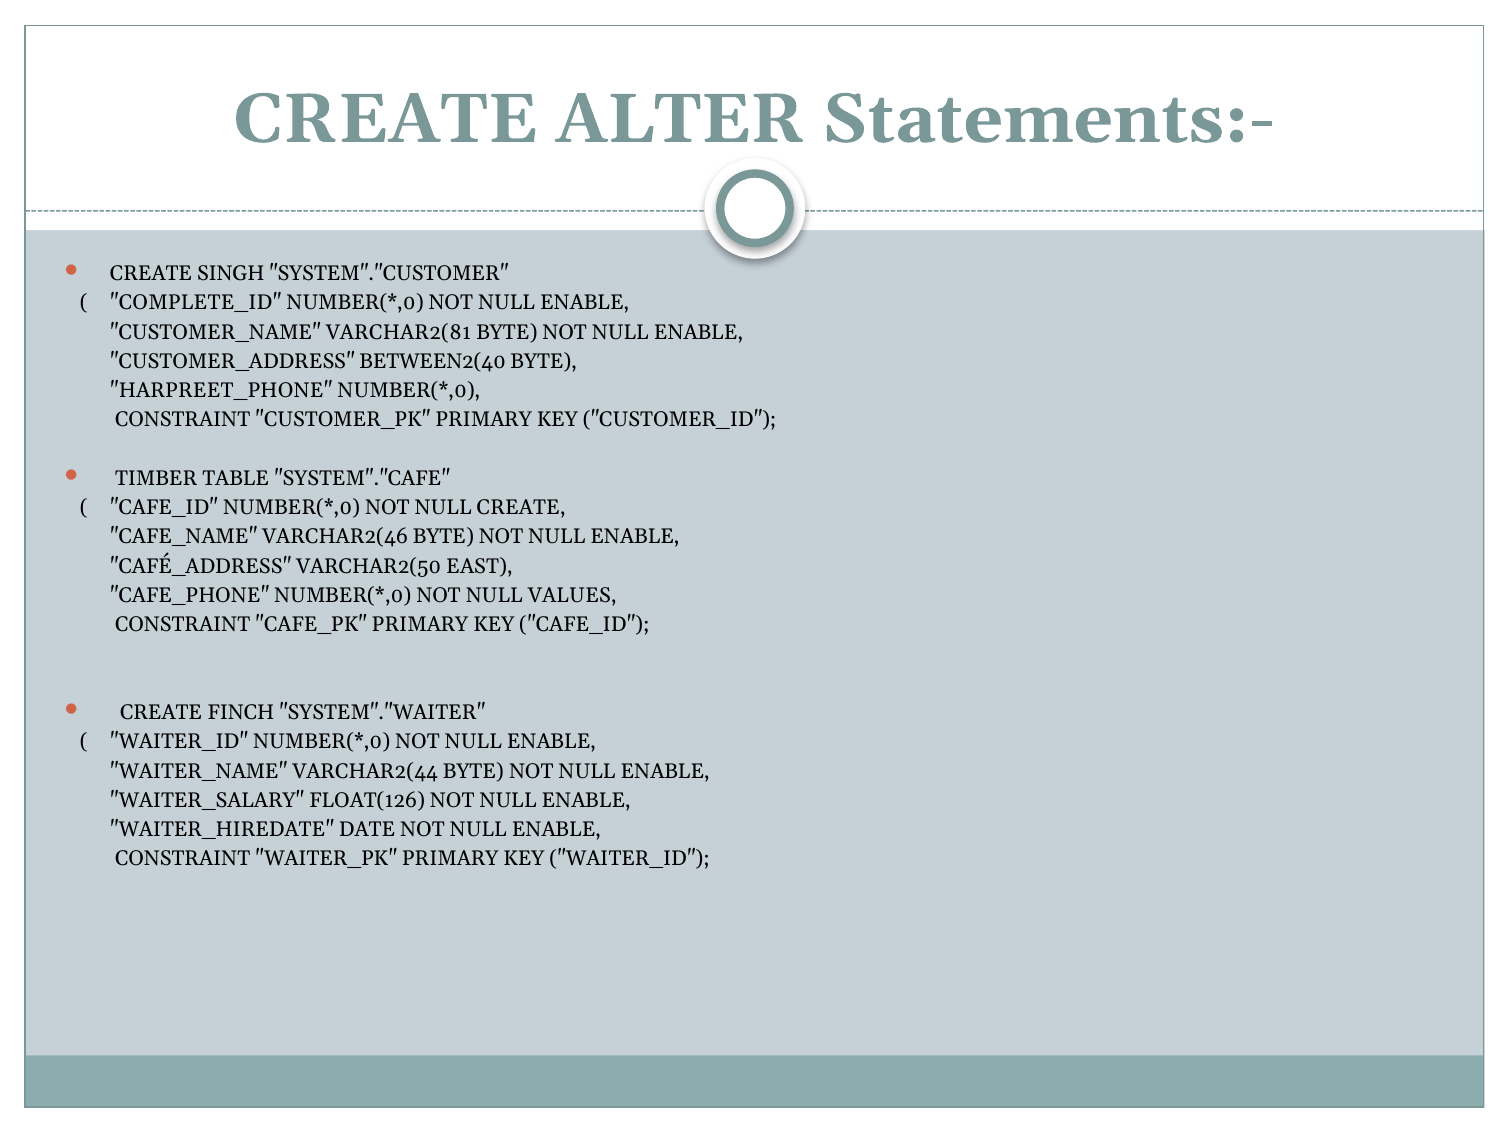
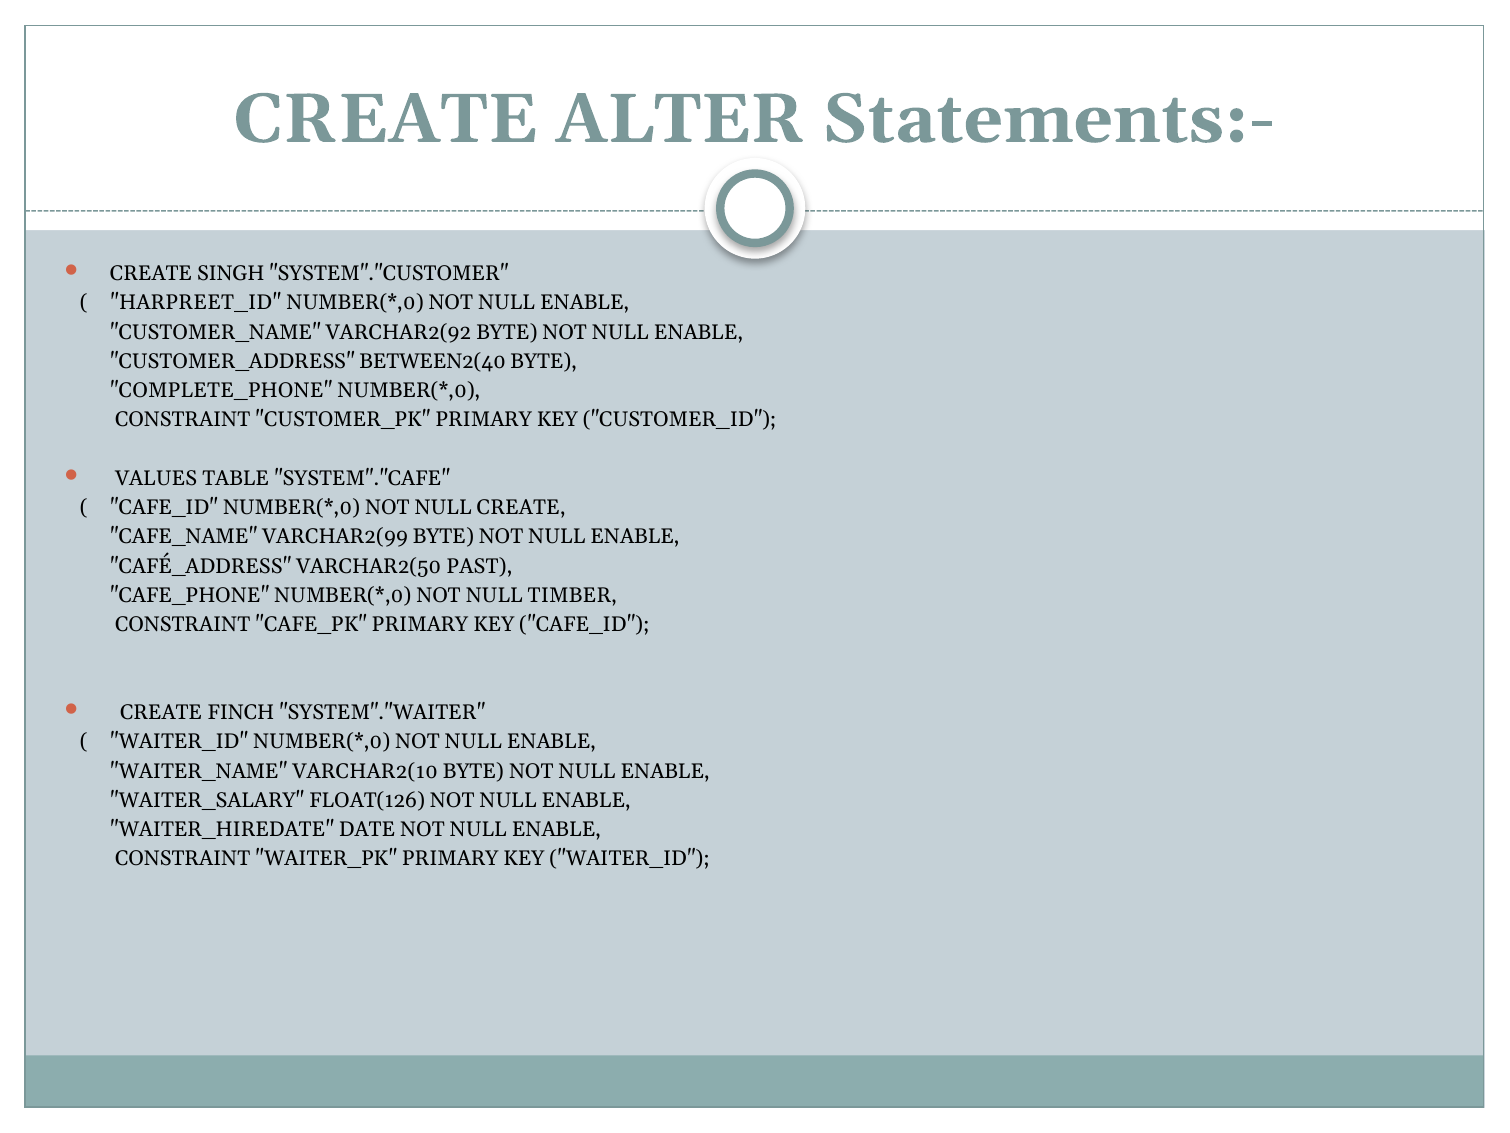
COMPLETE_ID: COMPLETE_ID -> HARPREET_ID (196, 303)
VARCHAR2(81: VARCHAR2(81 -> VARCHAR2(92 (398, 332)
HARPREET_PHONE: HARPREET_PHONE -> COMPLETE_PHONE (221, 391)
TIMBER: TIMBER -> VALUES (156, 478)
VARCHAR2(46: VARCHAR2(46 -> VARCHAR2(99 (335, 537)
EAST: EAST -> PAST (479, 566)
VALUES: VALUES -> TIMBER (572, 595)
VARCHAR2(44: VARCHAR2(44 -> VARCHAR2(10 (365, 771)
